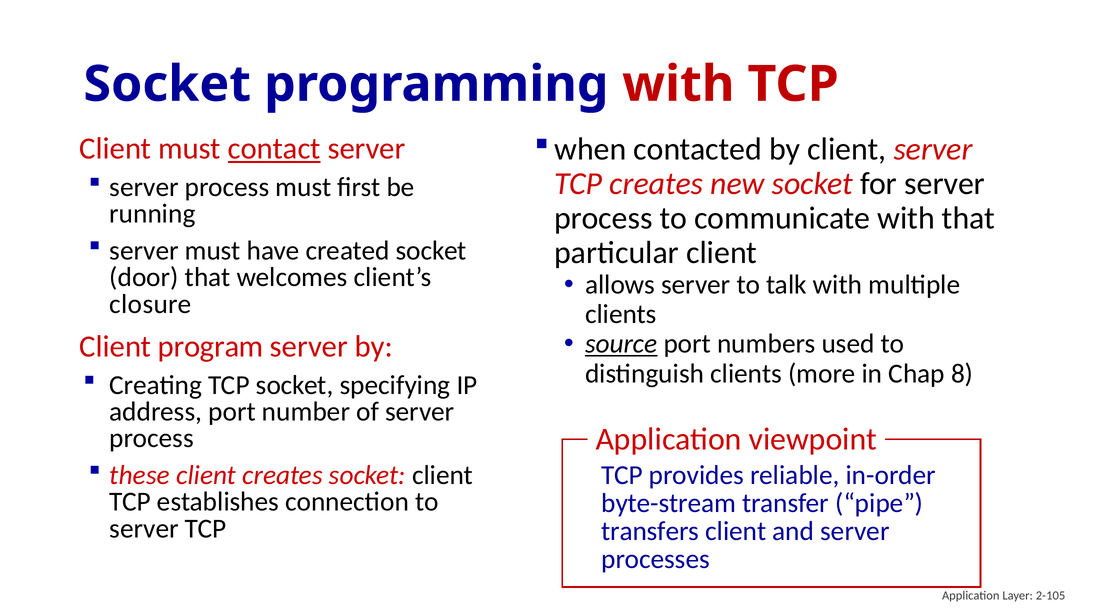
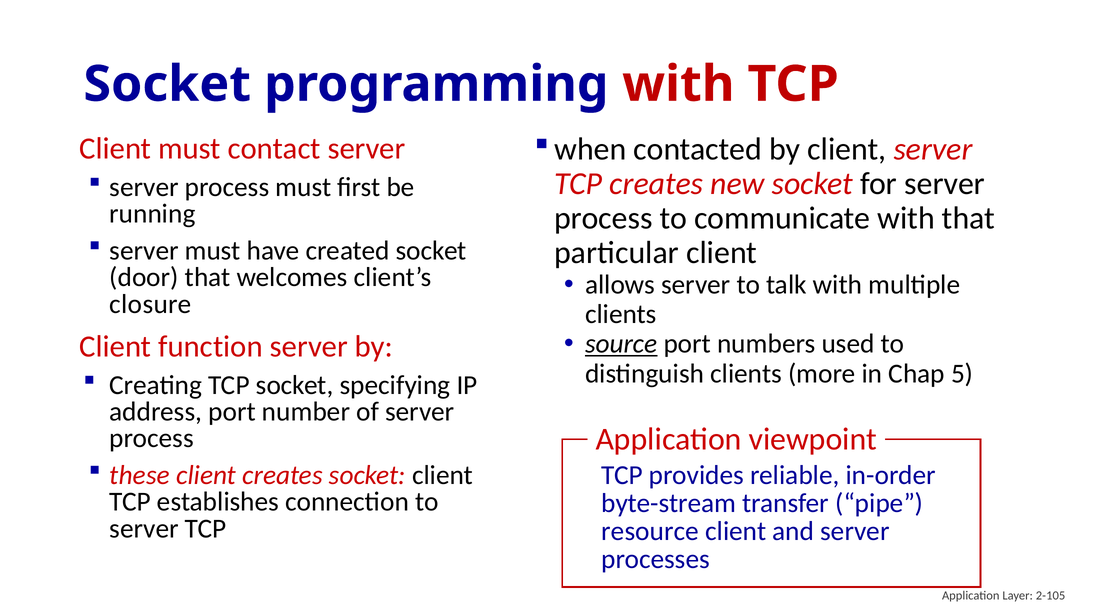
contact underline: present -> none (274, 149)
program: program -> function (211, 346)
8: 8 -> 5 (962, 373)
transfers: transfers -> resource (650, 531)
